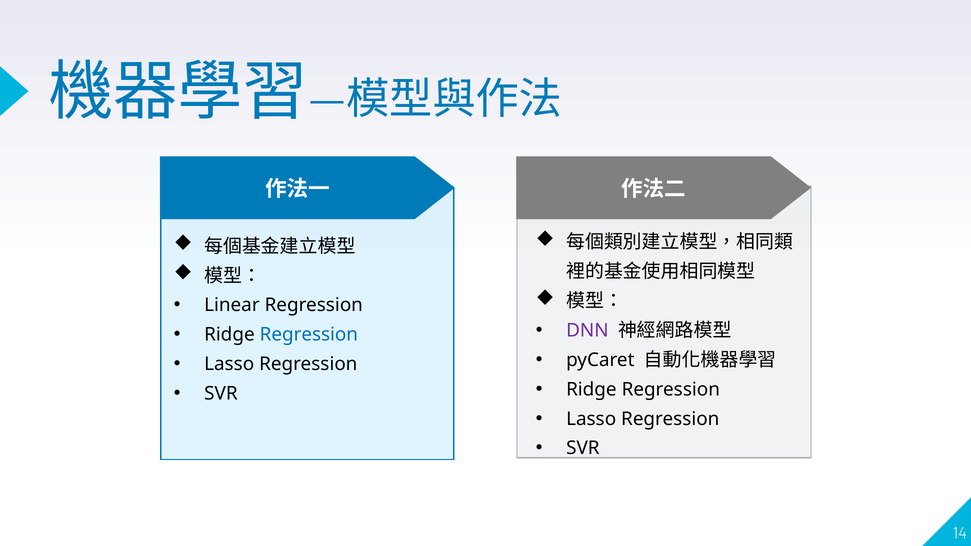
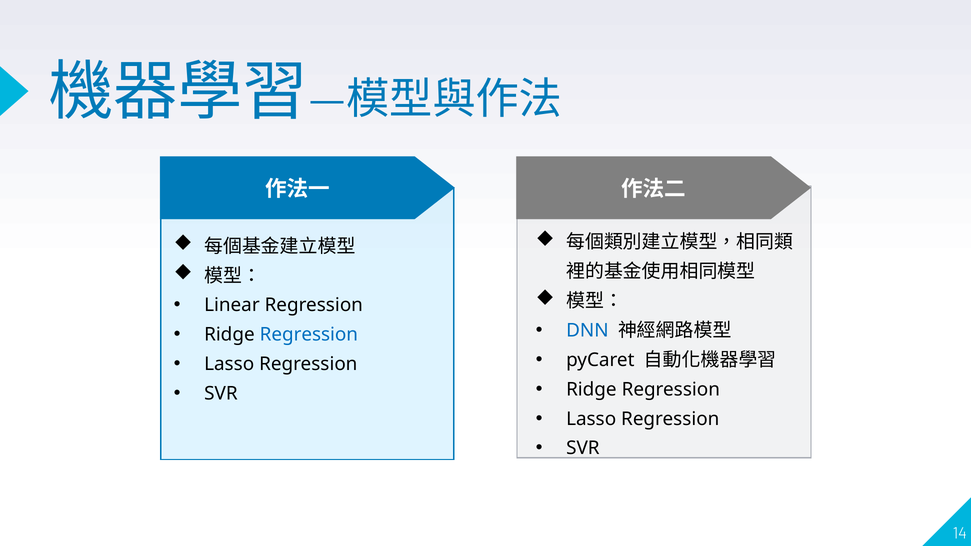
DNN colour: purple -> blue (587, 331)
